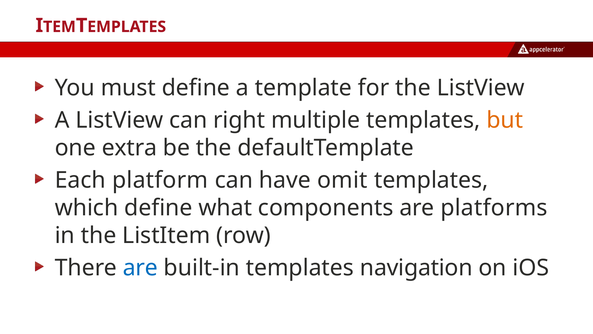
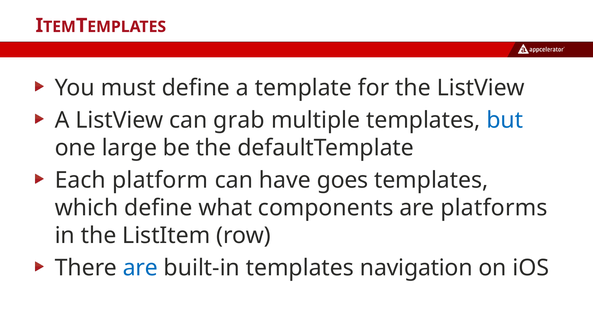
right: right -> grab (239, 120)
but colour: orange -> blue (505, 120)
extra: extra -> large (129, 148)
omit: omit -> goes (343, 180)
